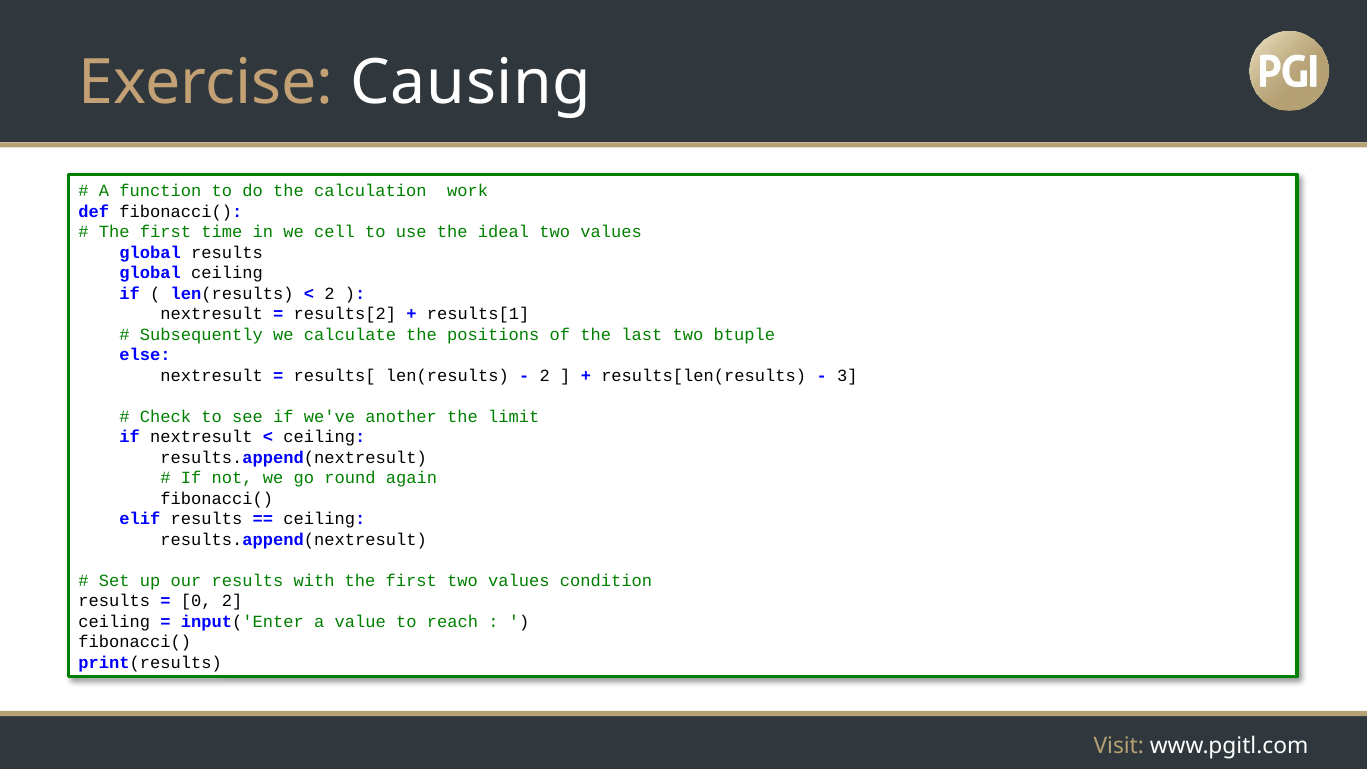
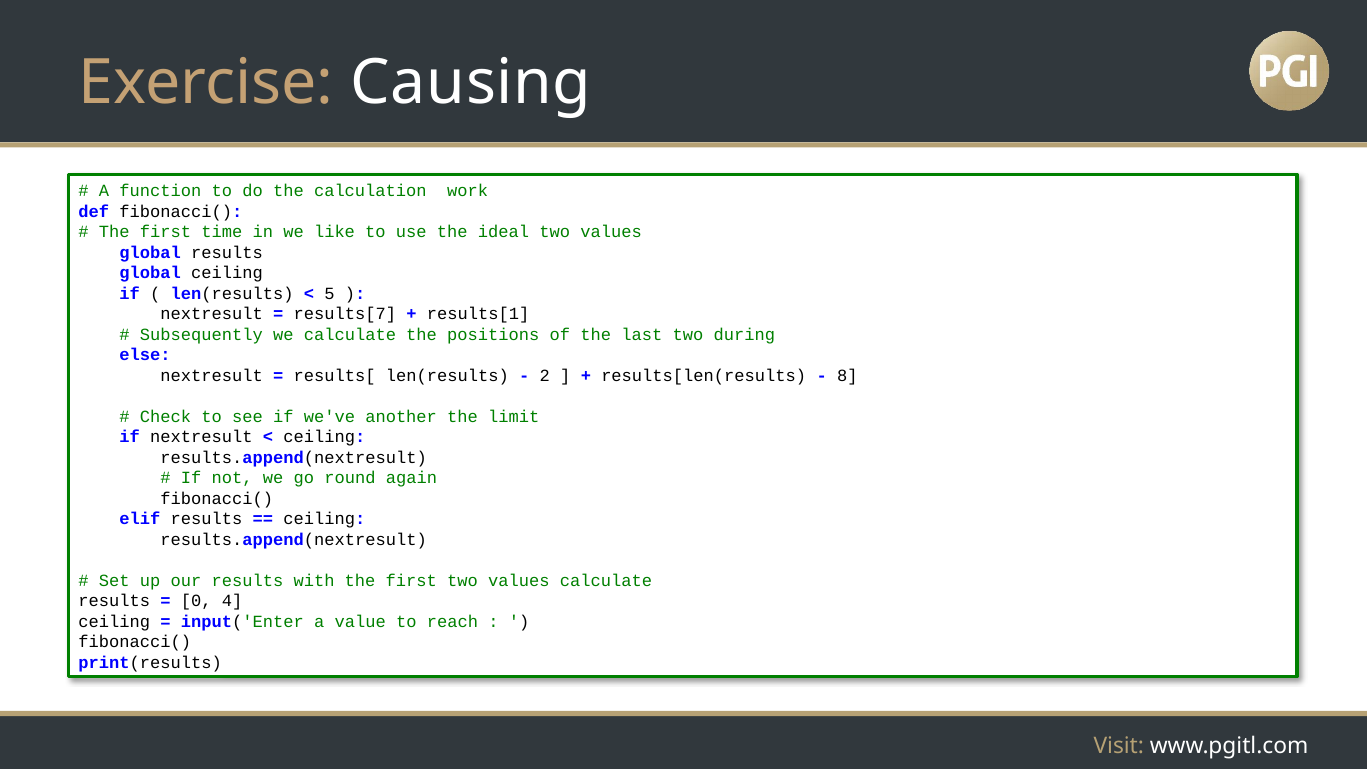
cell: cell -> like (335, 232)
2: 2 -> 5 (330, 294)
results[2: results[2 -> results[7 (345, 314)
btuple: btuple -> during (744, 335)
3: 3 -> 8 (847, 376)
values condition: condition -> calculate (606, 581)
0 2: 2 -> 4 (232, 601)
